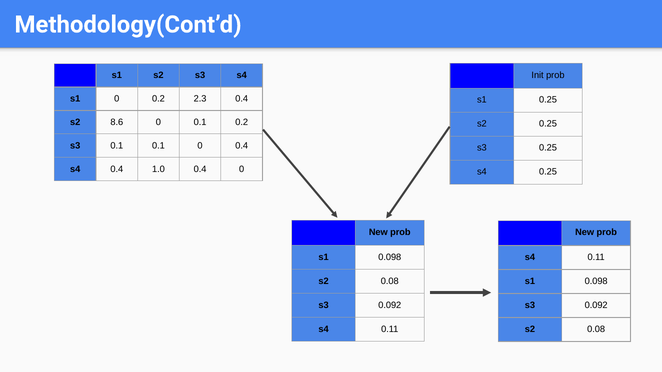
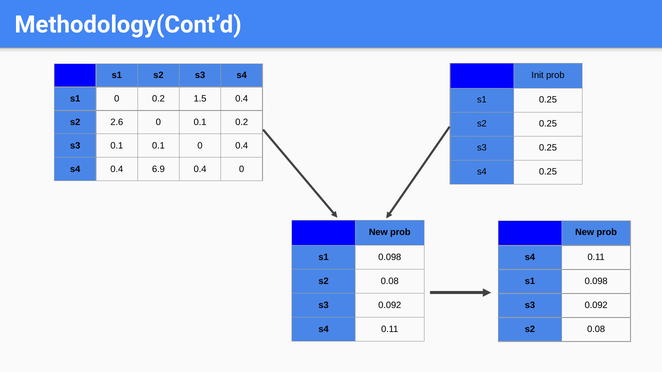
2.3: 2.3 -> 1.5 (200, 99)
8.6: 8.6 -> 2.6 (117, 122)
1.0: 1.0 -> 6.9 (158, 169)
